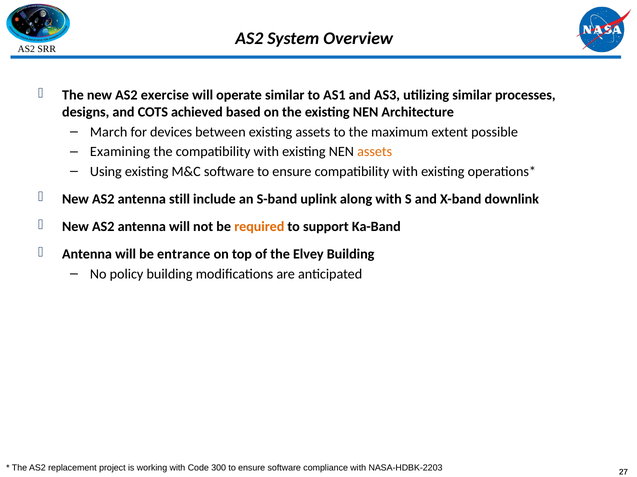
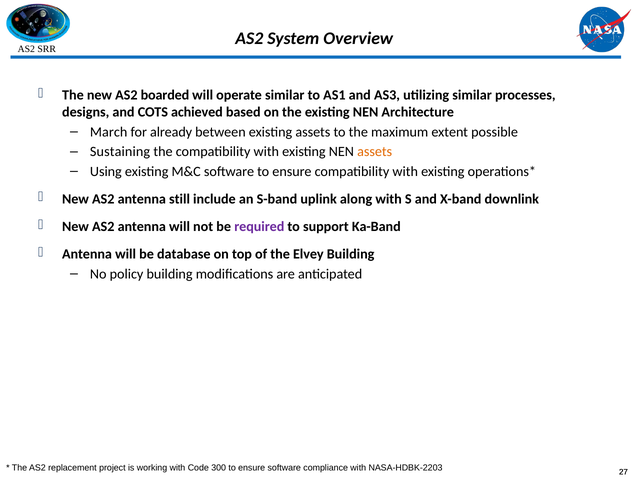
exercise: exercise -> boarded (165, 95)
devices: devices -> already (171, 132)
Examining: Examining -> Sustaining (120, 152)
required colour: orange -> purple (259, 227)
entrance: entrance -> database (184, 255)
